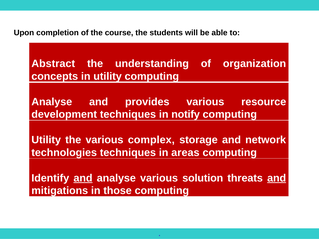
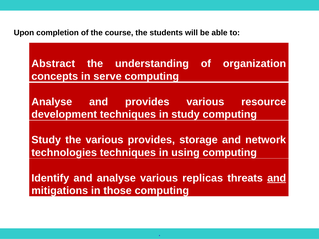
in utility: utility -> serve (108, 76)
in notify: notify -> study (186, 115)
Utility: Utility -> Study (46, 140)
various complex: complex -> provides (151, 140)
areas: areas -> using (185, 153)
and underline: present -> none (83, 178)
solution: solution -> replicas (203, 178)
